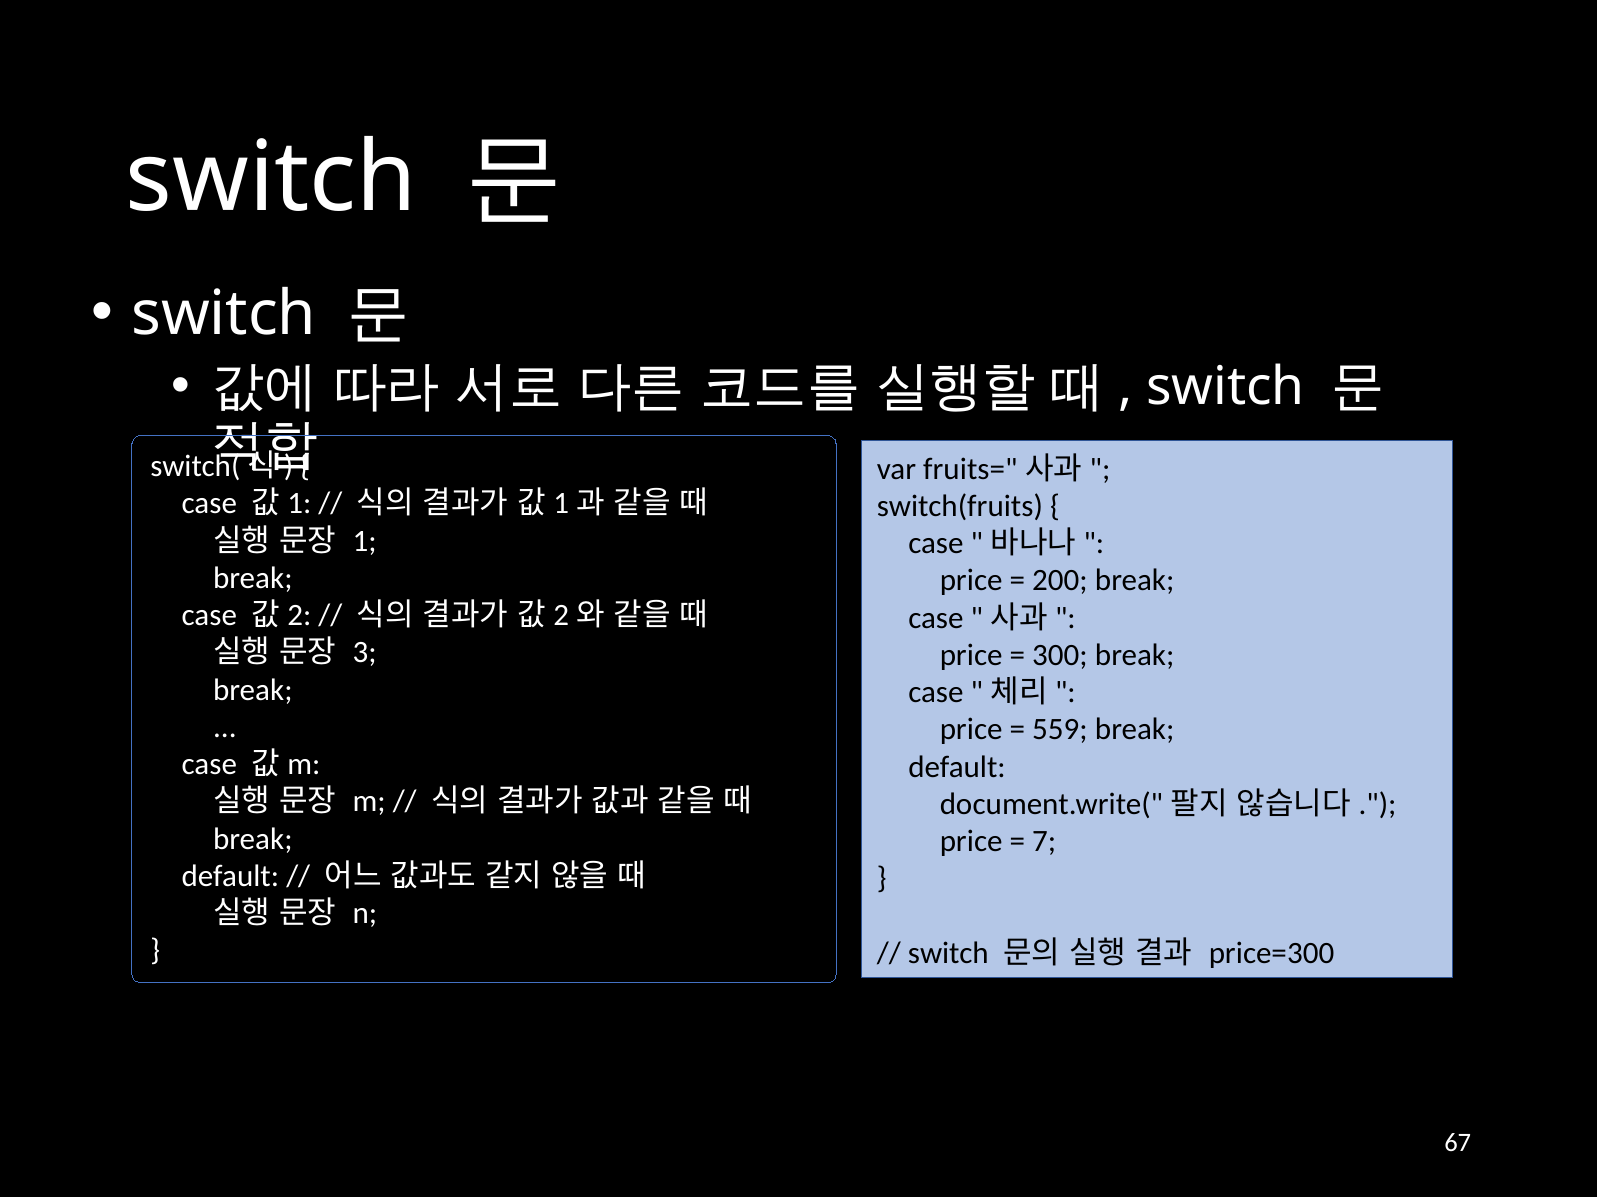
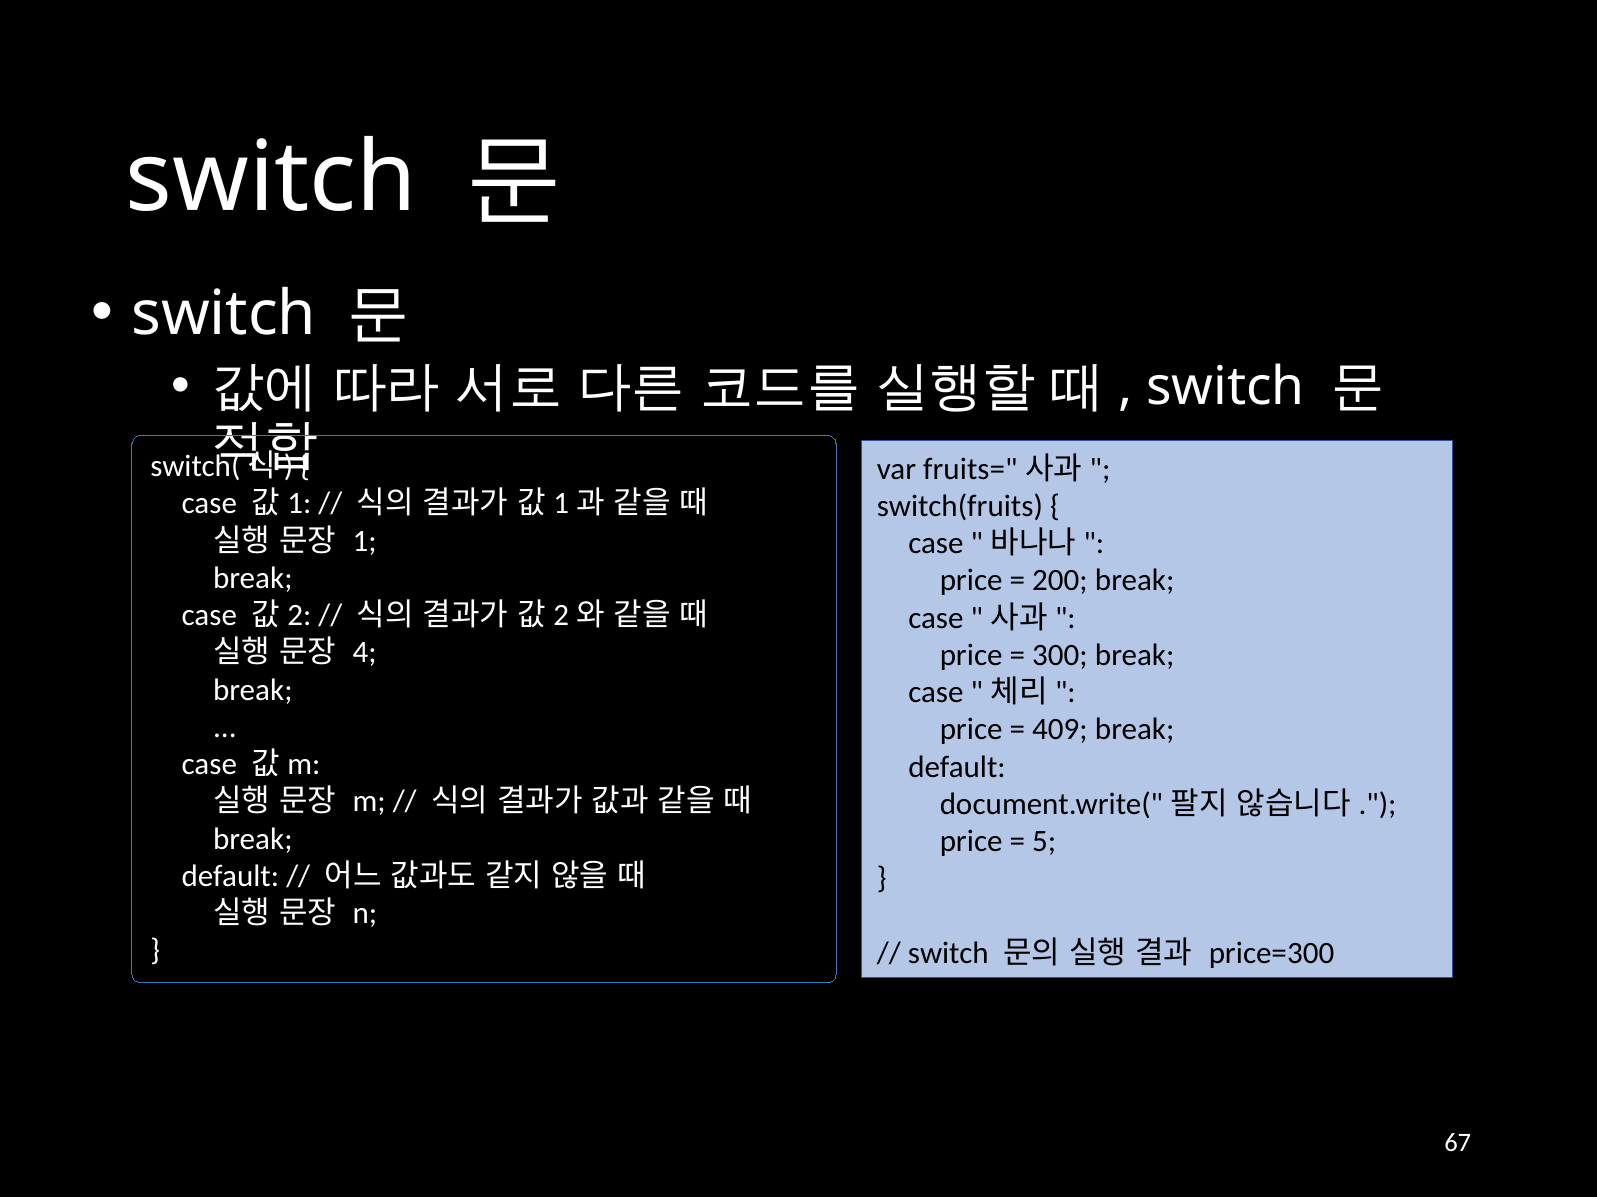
3: 3 -> 4 (365, 653)
559: 559 -> 409 (1060, 730)
7: 7 -> 5 (1044, 842)
